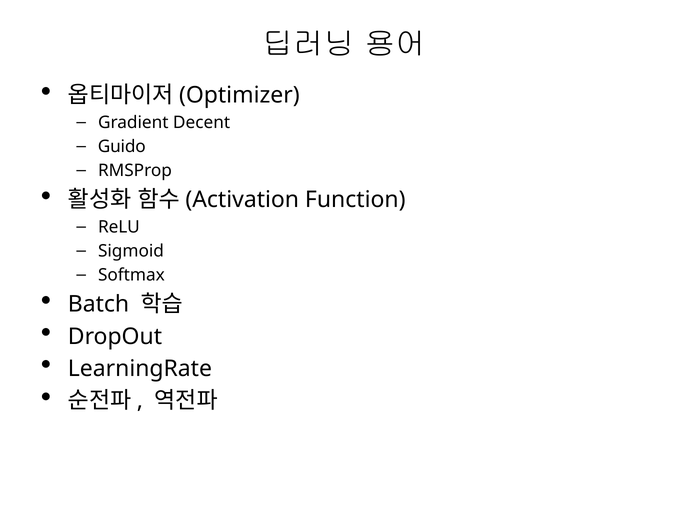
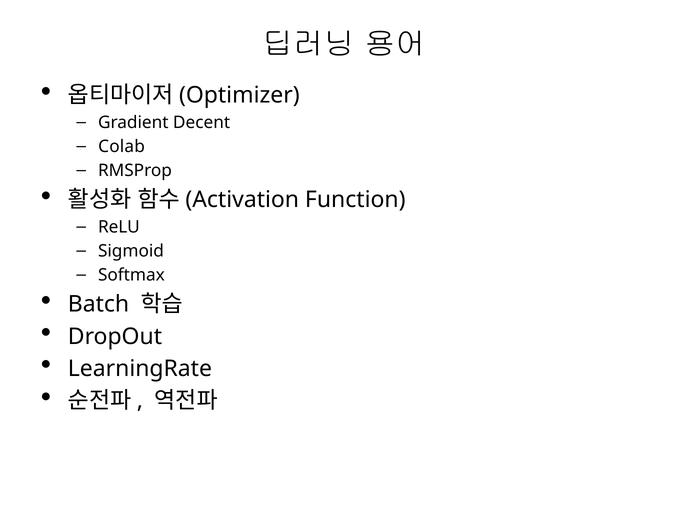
Guido: Guido -> Colab (122, 146)
